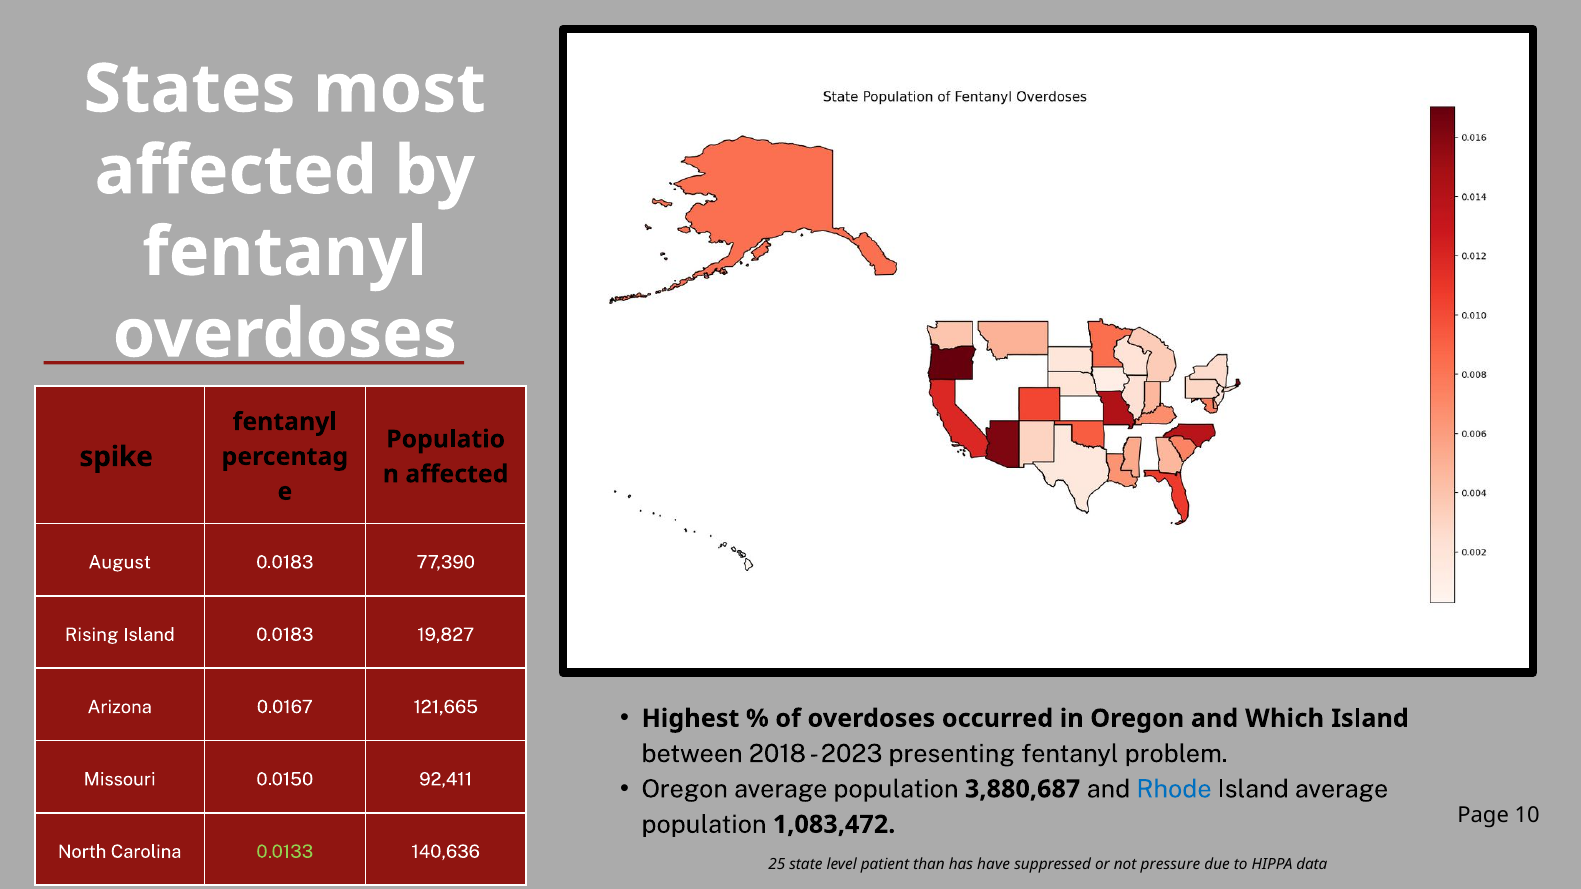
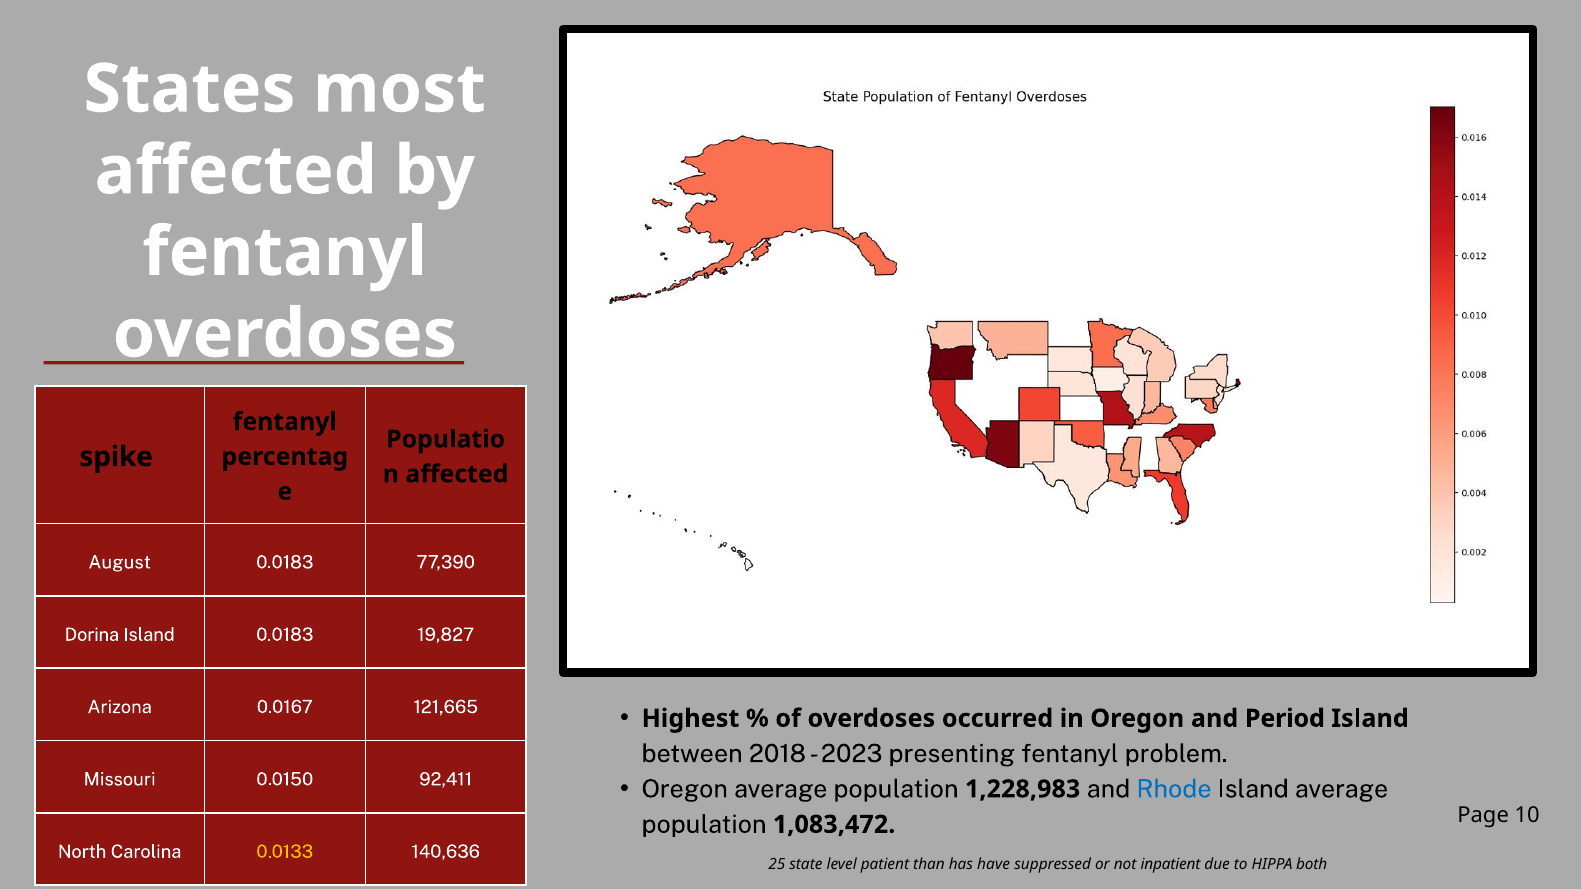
Rising: Rising -> Dorina (92, 635)
Which: Which -> Period (1285, 719)
3,880,687: 3,880,687 -> 1,228,983 (1023, 789)
0.0133 colour: light green -> yellow (285, 852)
pressure: pressure -> inpatient (1171, 864)
data: data -> both (1312, 864)
